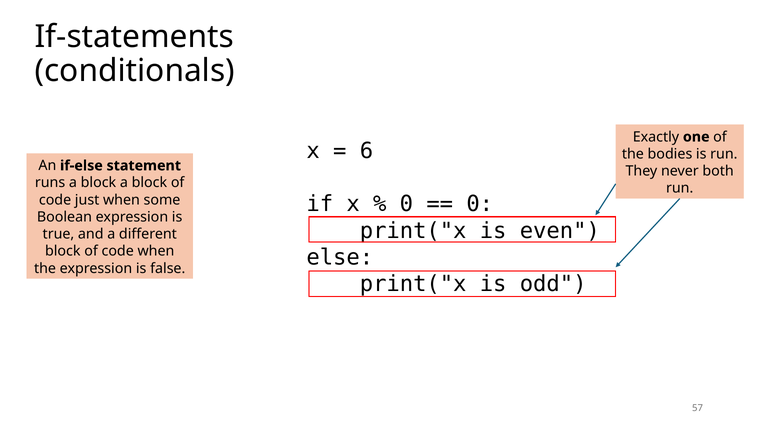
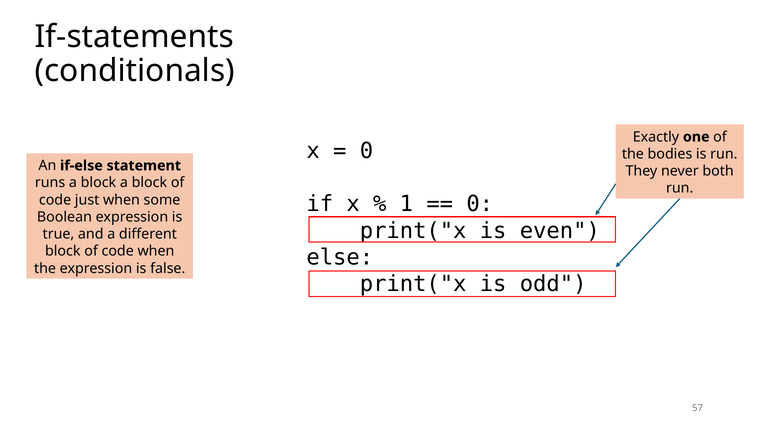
6: 6 -> 0 (366, 151)
0: 0 -> 1 (406, 204)
